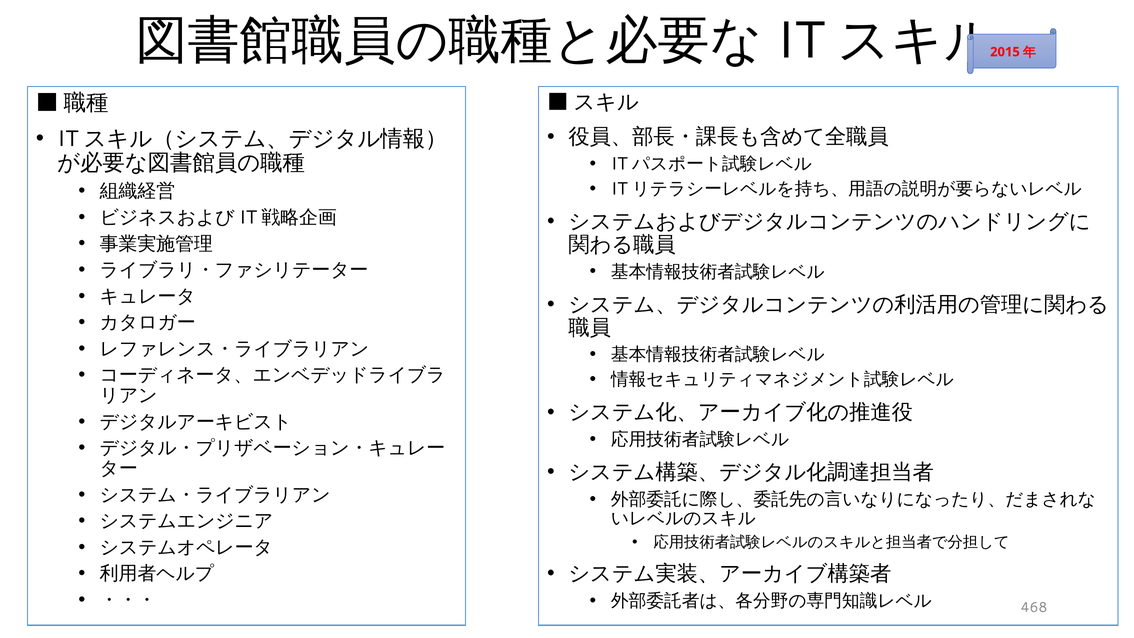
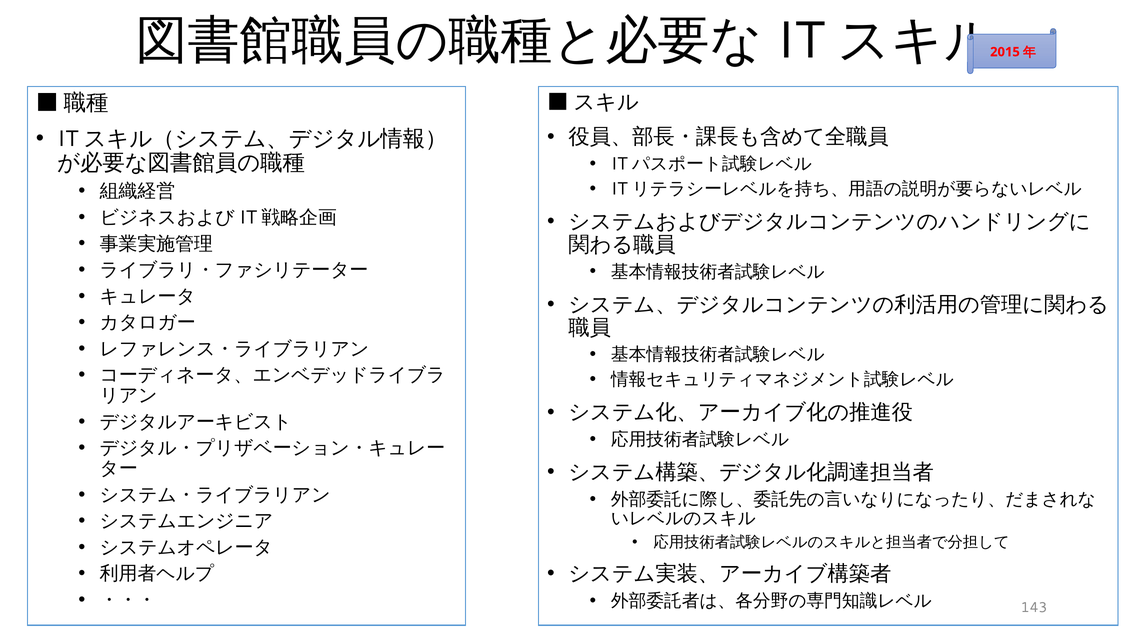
468: 468 -> 143 (1034, 608)
